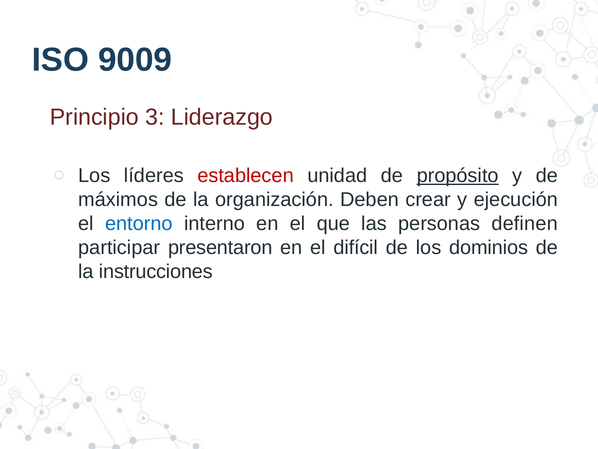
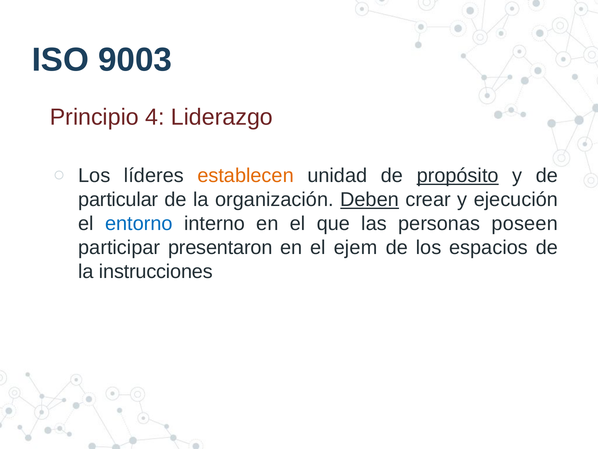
9009: 9009 -> 9003 (135, 60)
3: 3 -> 4 (155, 117)
establecen colour: red -> orange (246, 176)
máximos: máximos -> particular (118, 199)
Deben underline: none -> present (370, 199)
definen: definen -> poseen (525, 223)
difícil: difícil -> ejem (356, 247)
dominios: dominios -> espacios (489, 247)
